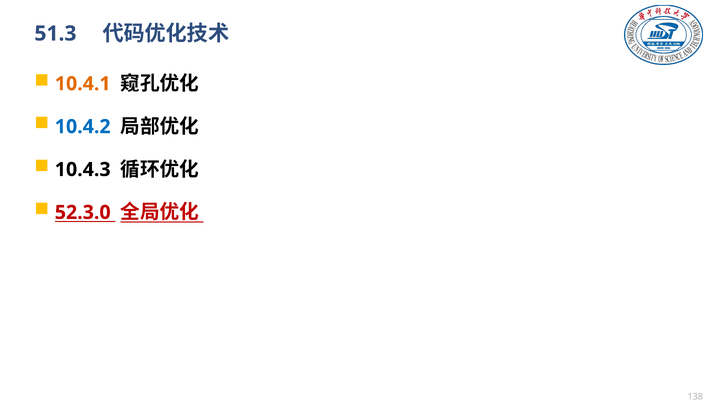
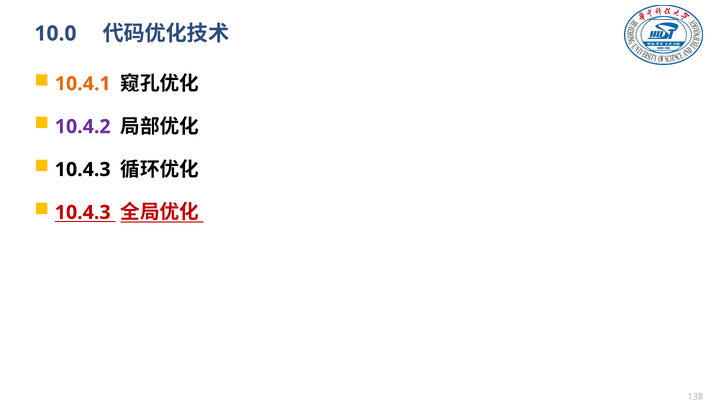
51.3: 51.3 -> 10.0 (55, 33)
10.4.2 colour: blue -> purple (83, 126)
52.3.0: 52.3.0 -> 10.4.3 (83, 212)
